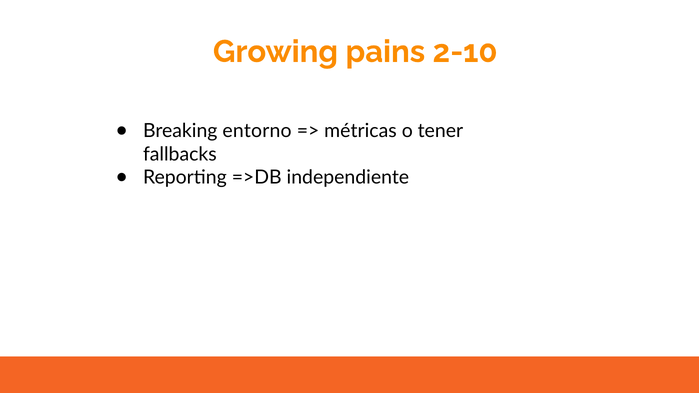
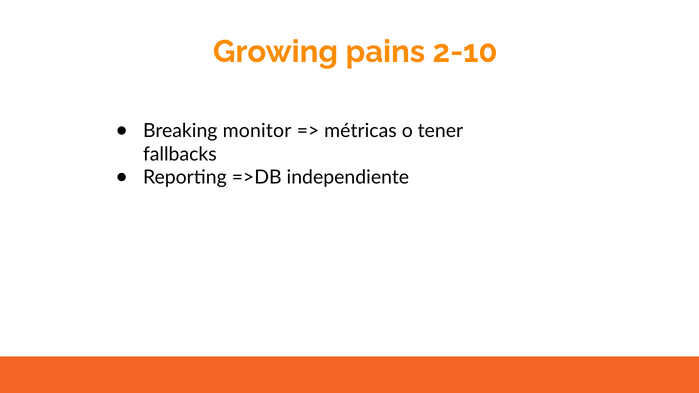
entorno: entorno -> monitor (257, 131)
